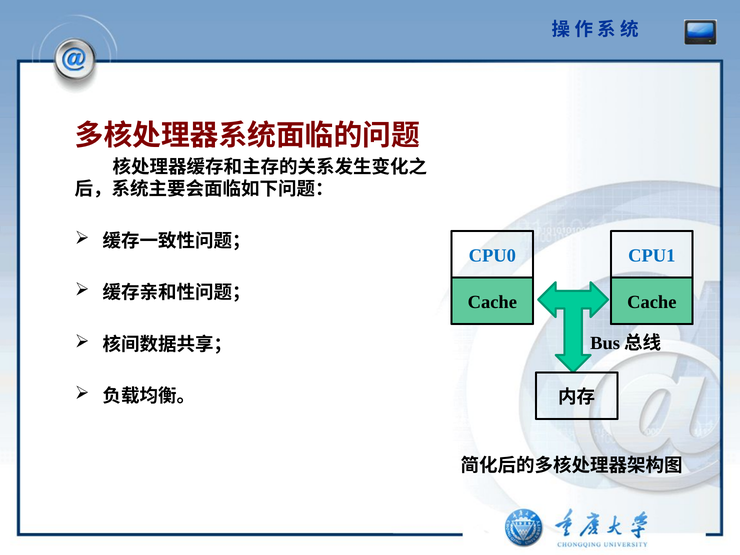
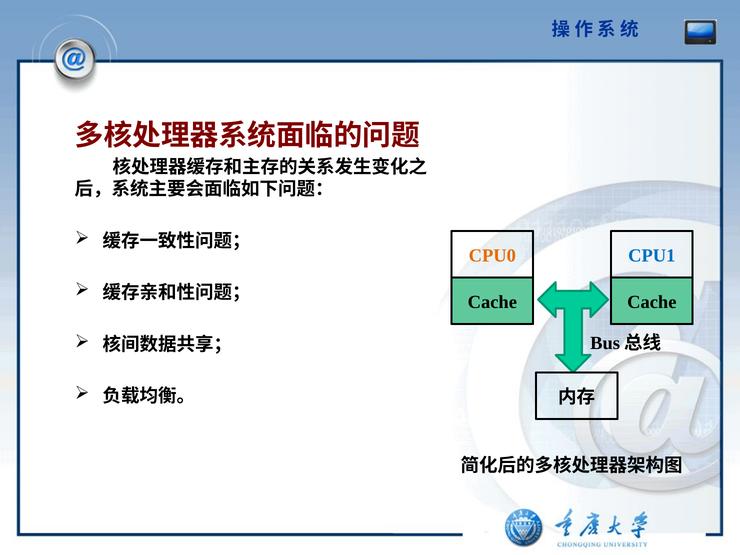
CPU0 colour: blue -> orange (492, 255)
